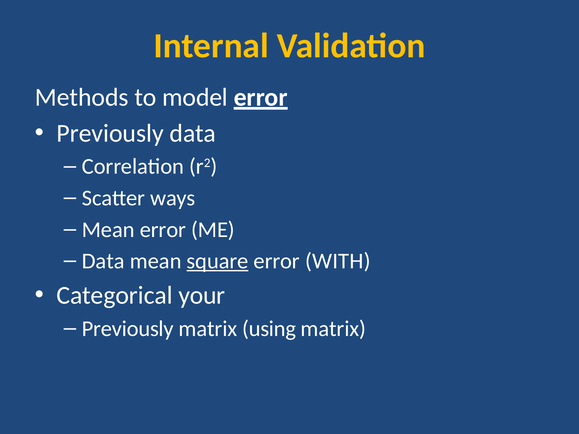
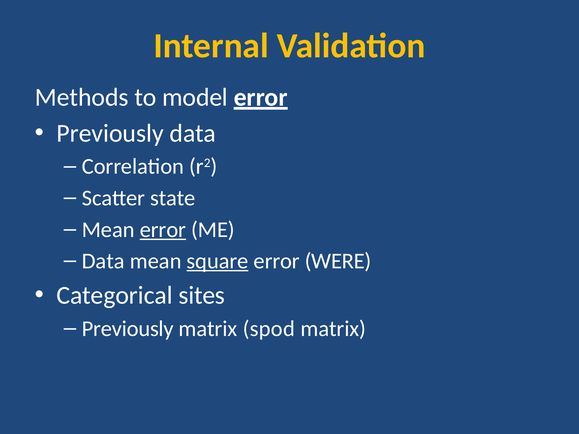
ways: ways -> state (173, 198)
error underline: none -> present (163, 230)
WITH: WITH -> WERE (338, 261)
your: your -> sites (202, 296)
using: using -> spod (269, 329)
